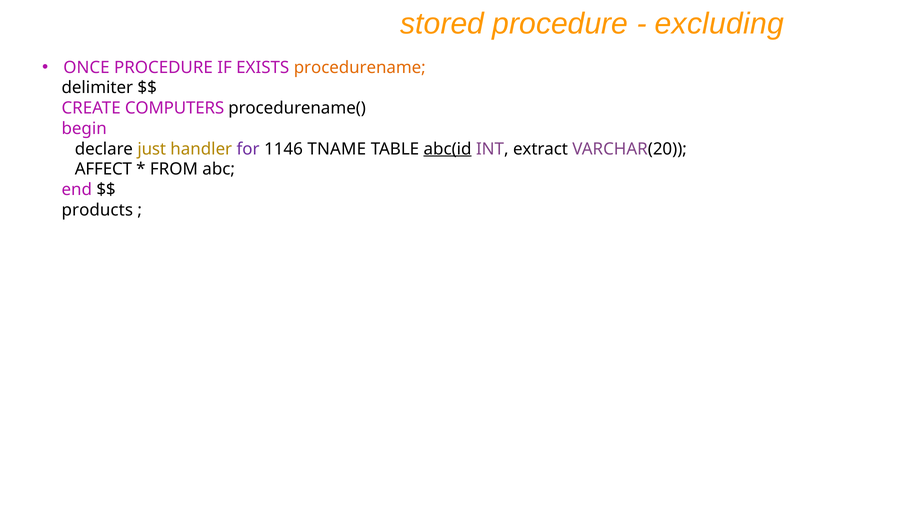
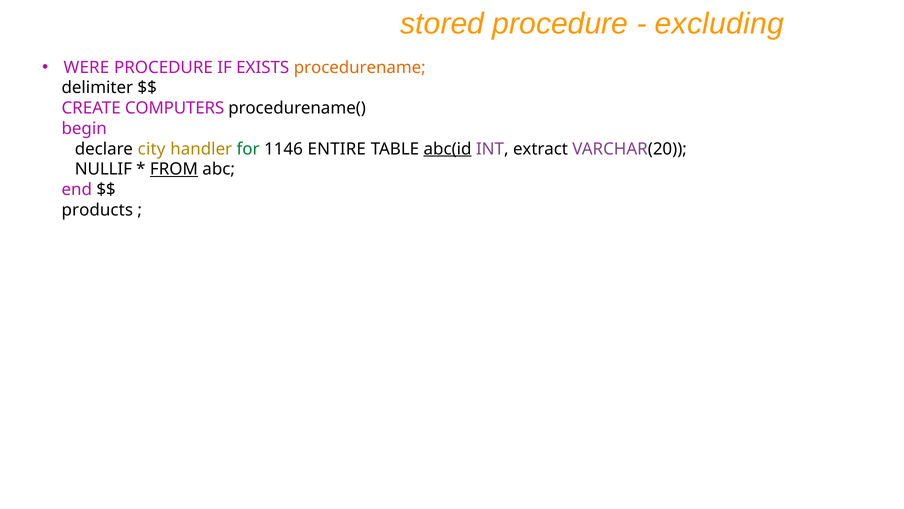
ONCE: ONCE -> WERE (86, 67)
just: just -> city (152, 149)
for colour: purple -> green (248, 149)
TNAME: TNAME -> ENTIRE (337, 149)
AFFECT: AFFECT -> NULLIF (103, 169)
FROM underline: none -> present (174, 169)
